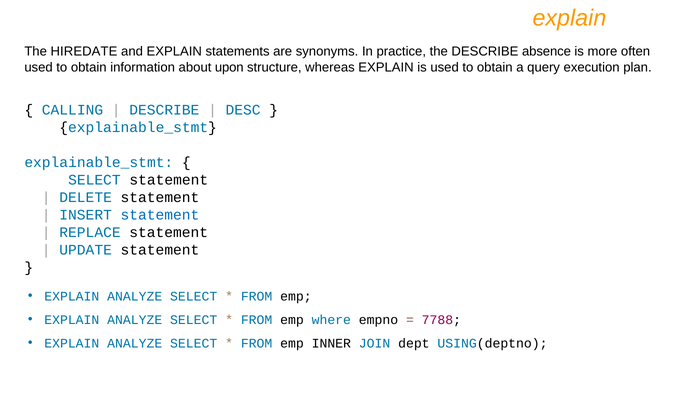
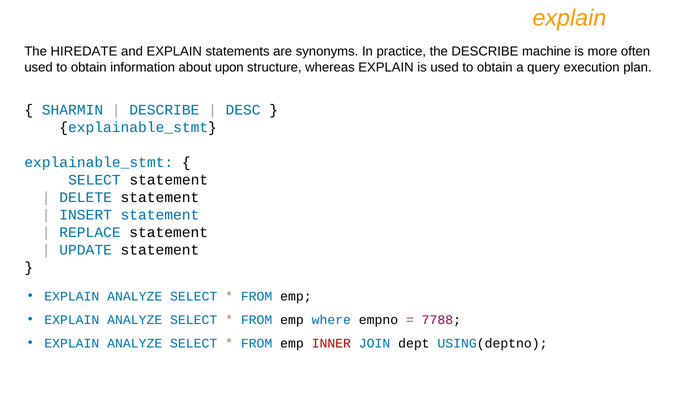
absence: absence -> machine (546, 52)
CALLING: CALLING -> SHARMIN (72, 110)
INNER colour: black -> red (331, 344)
